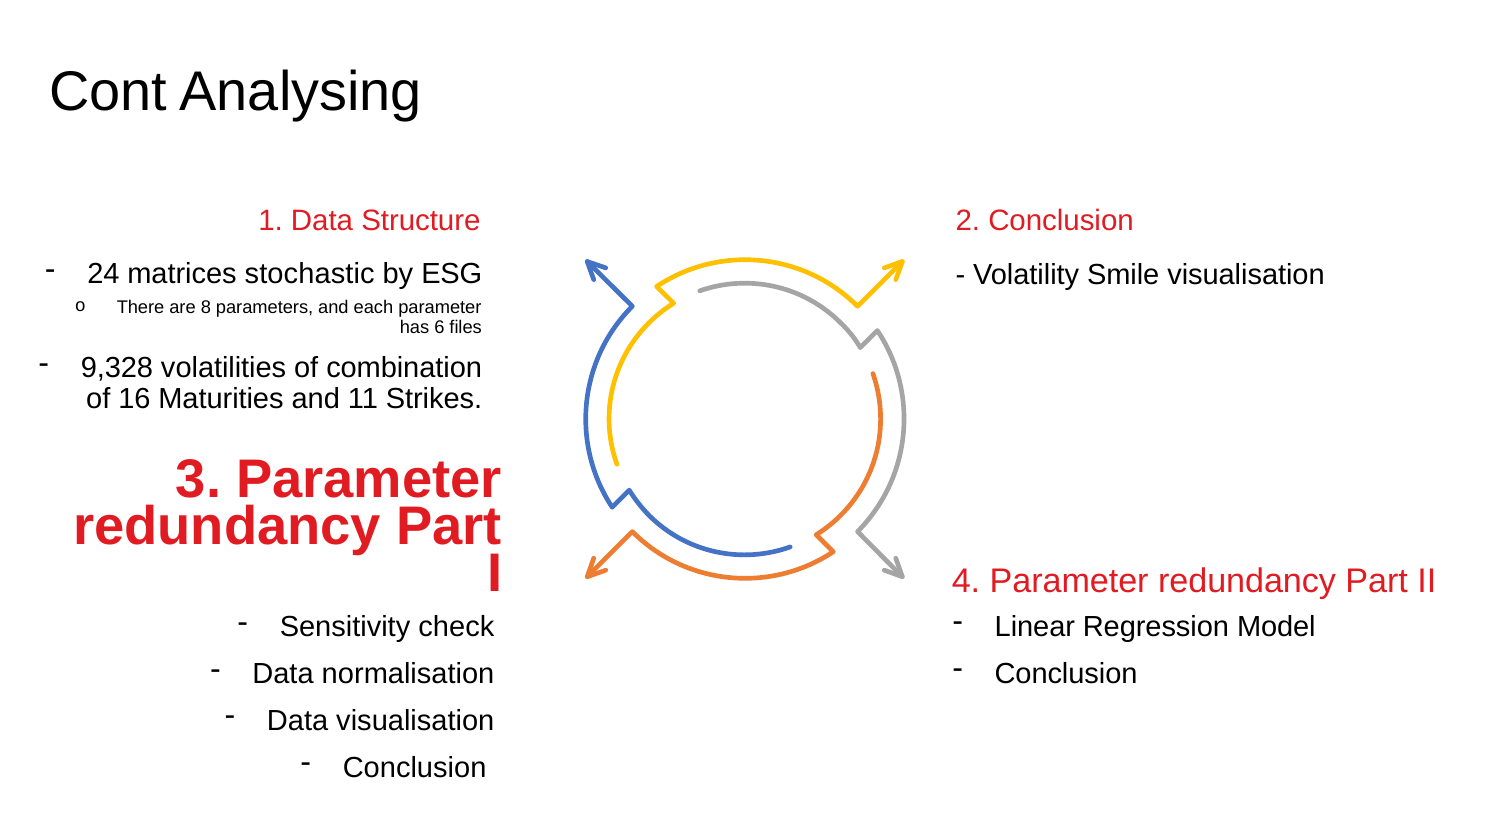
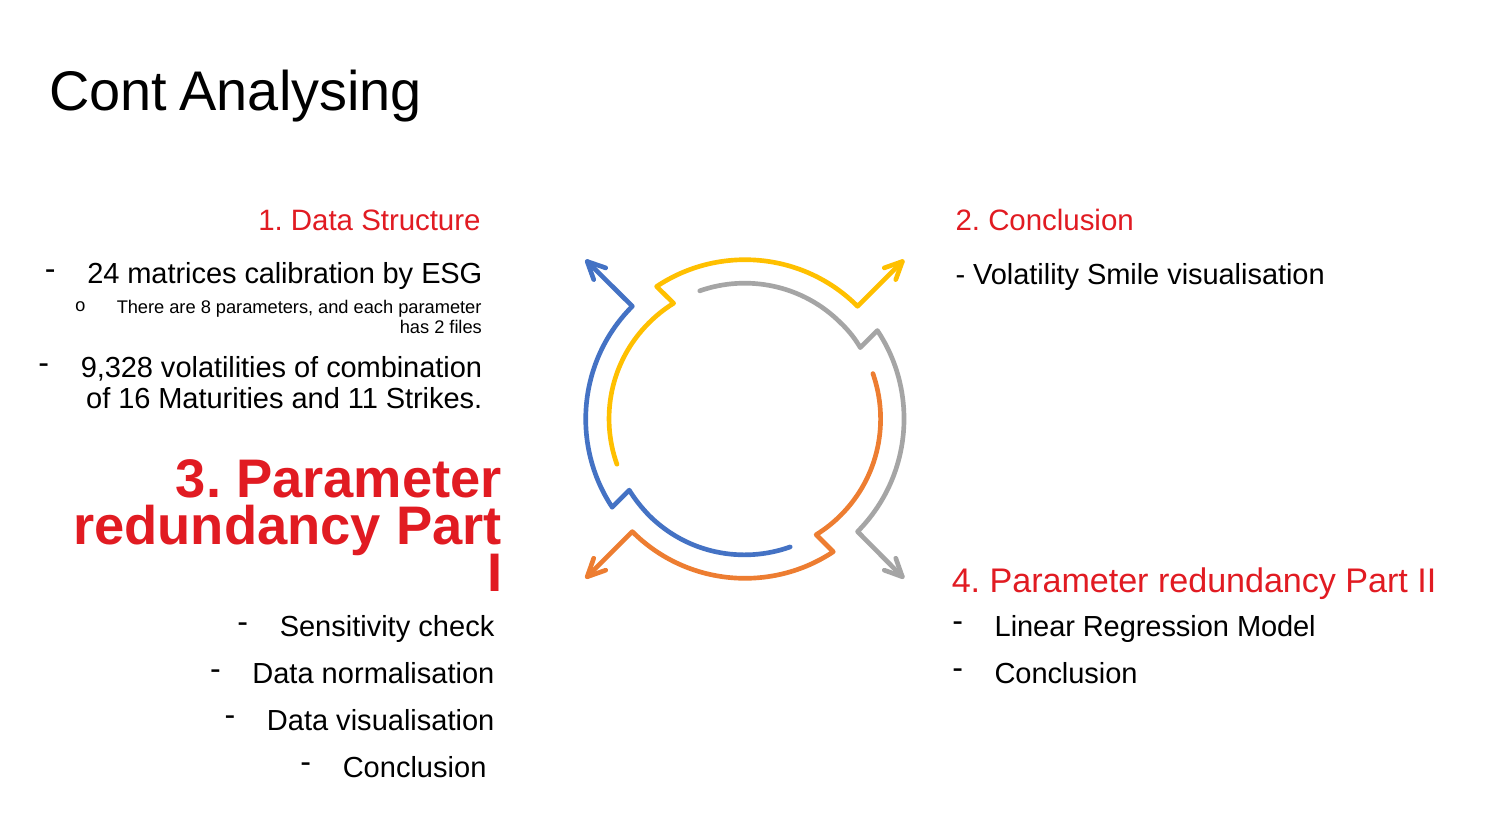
stochastic: stochastic -> calibration (310, 274)
has 6: 6 -> 2 (439, 327)
